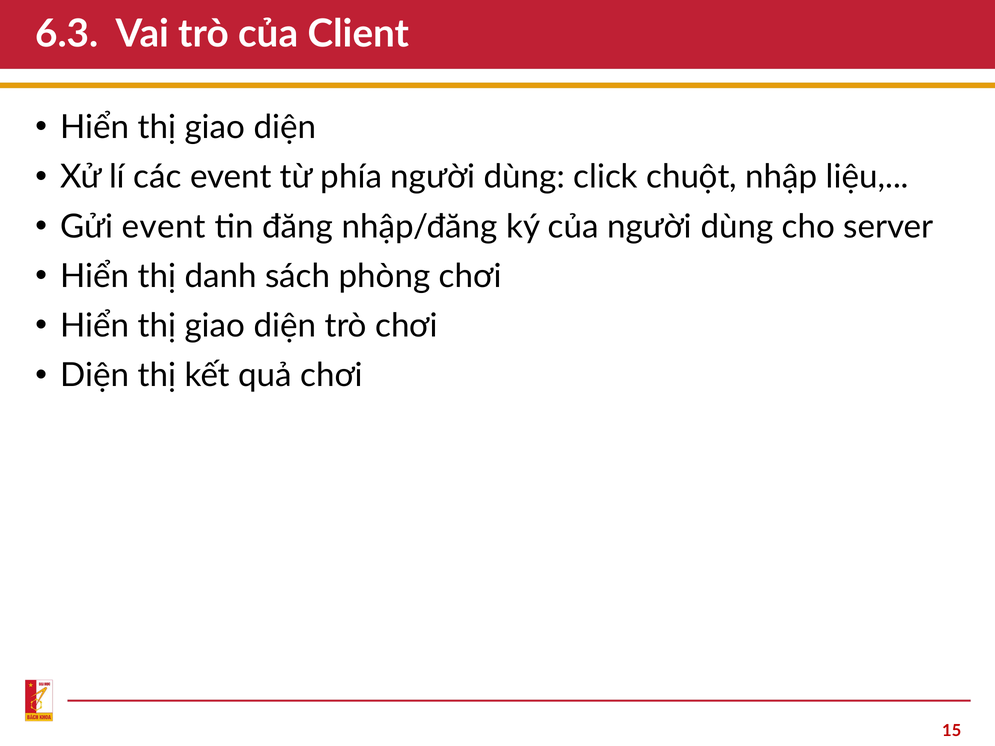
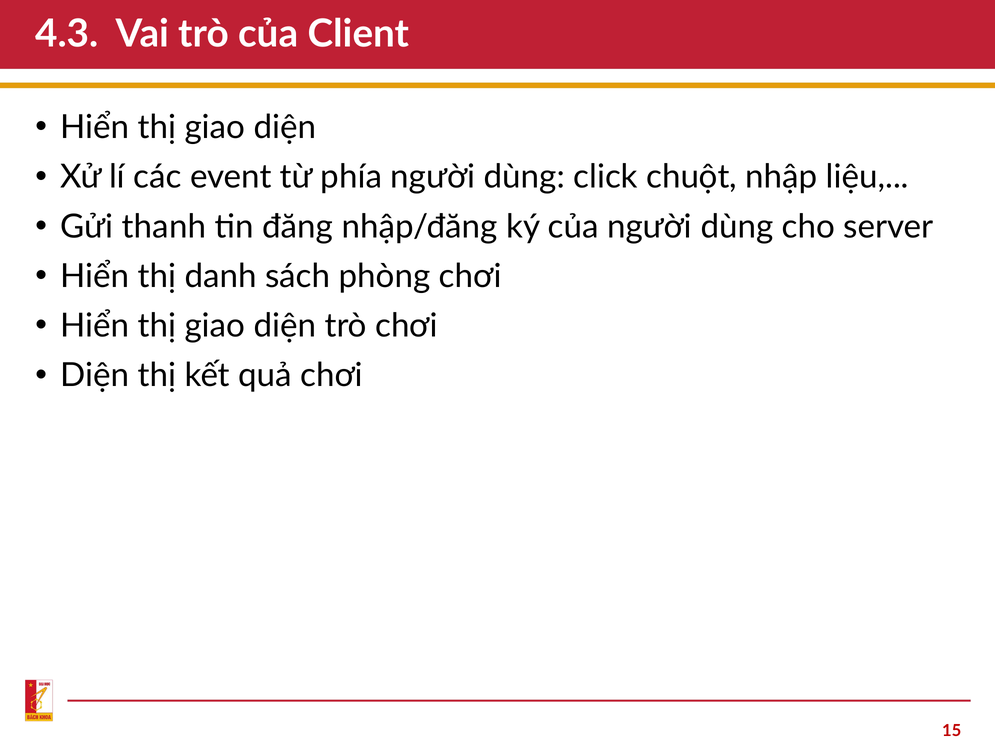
6.3: 6.3 -> 4.3 (67, 34)
Gửi event: event -> thanh (164, 227)
